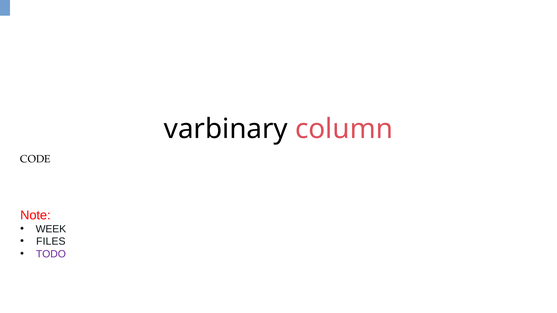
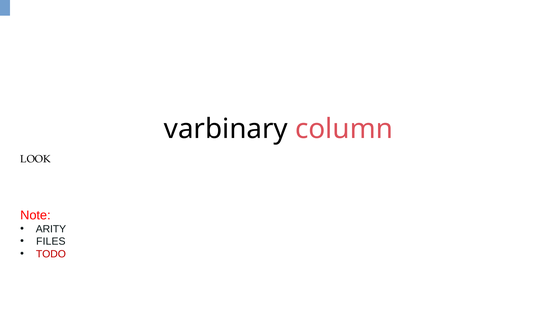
CODE: CODE -> LOOK (36, 159)
WEEK: WEEK -> ARITY (51, 229)
TODO colour: purple -> red (51, 254)
